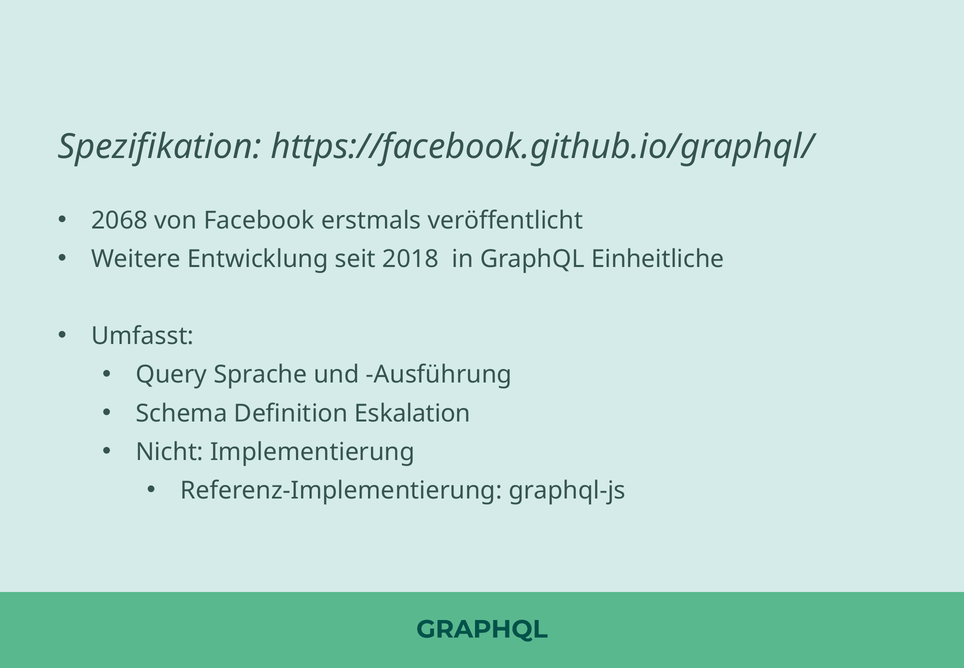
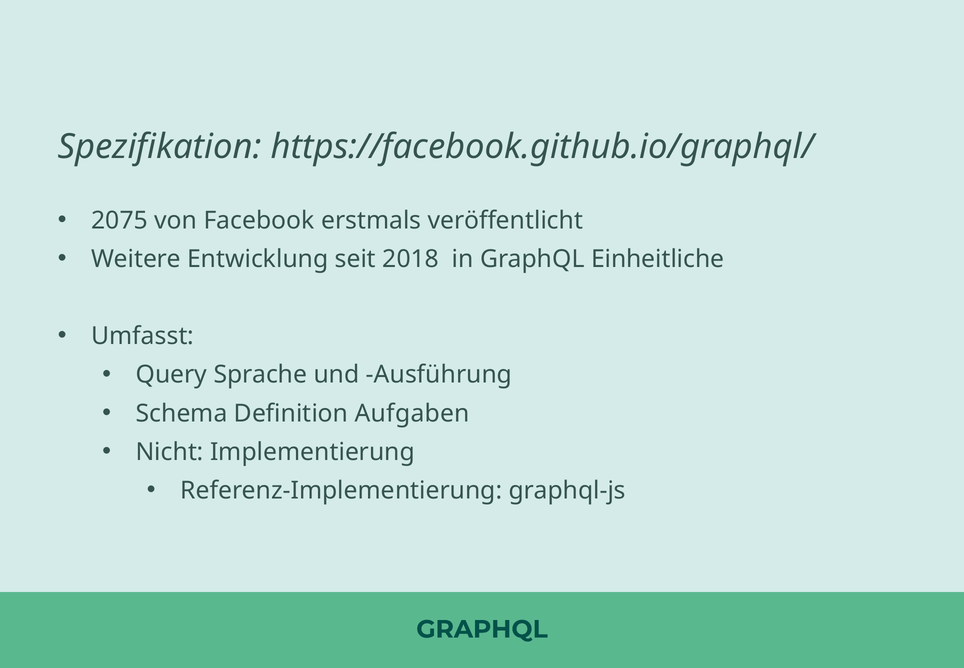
2068: 2068 -> 2075 (120, 220)
Eskalation: Eskalation -> Aufgaben (412, 413)
